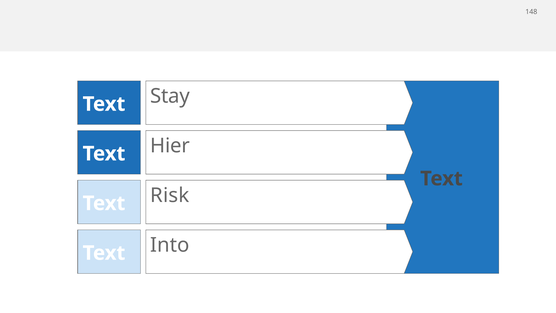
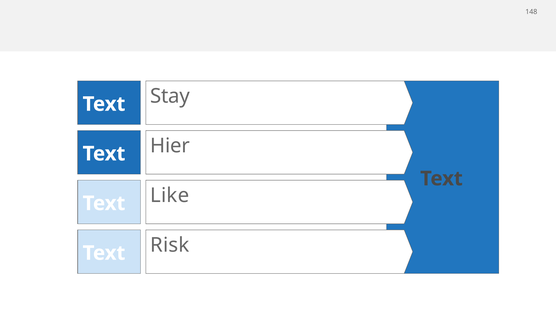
Risk: Risk -> Like (170, 195)
Into: Into -> Risk (170, 245)
